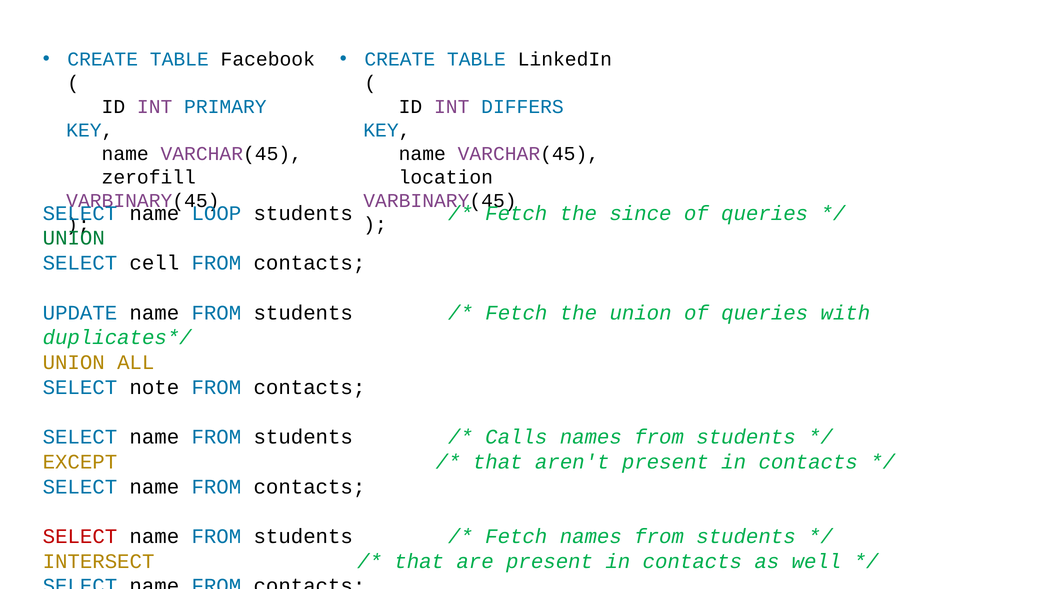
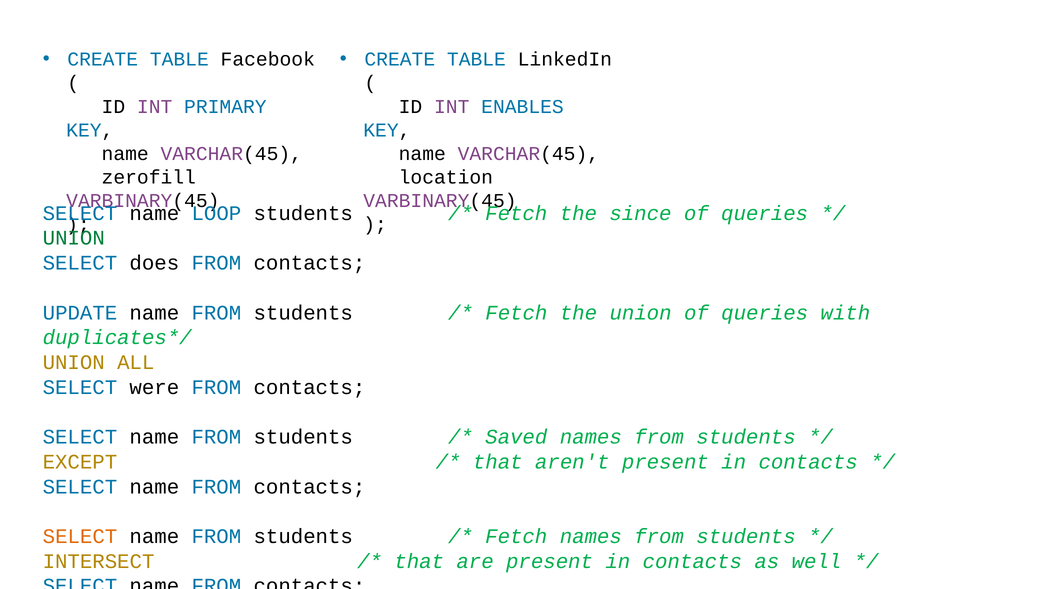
DIFFERS: DIFFERS -> ENABLES (522, 107)
cell: cell -> does (154, 263)
note: note -> were (154, 388)
Calls: Calls -> Saved (516, 437)
SELECT colour: red -> orange (80, 537)
